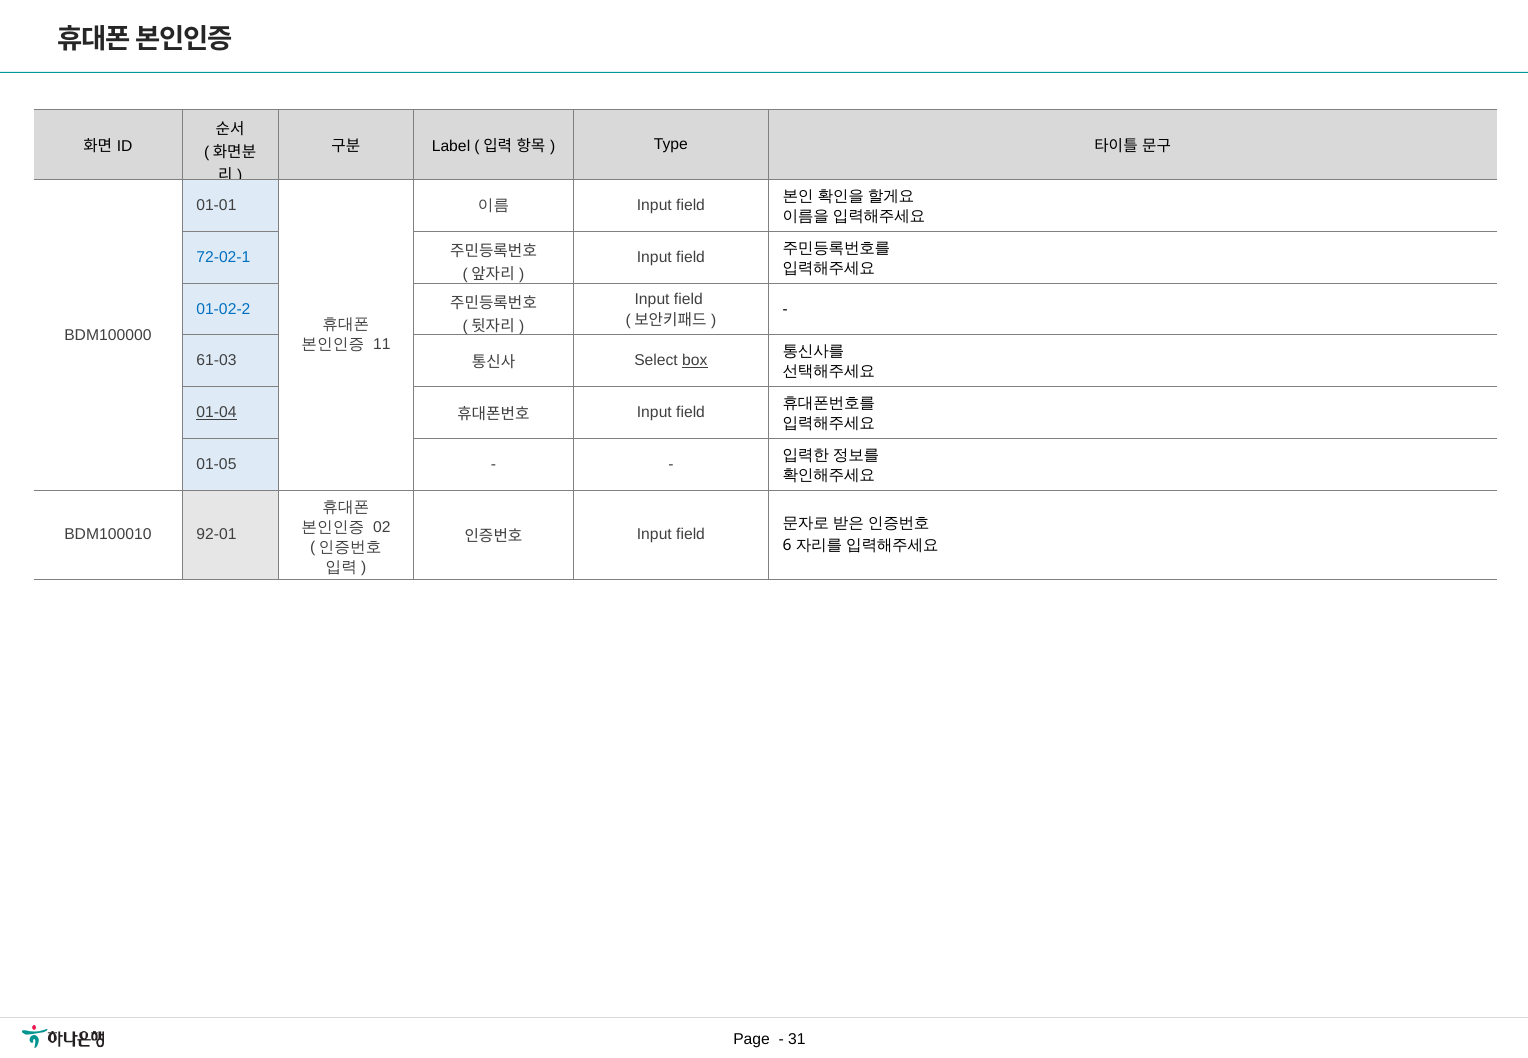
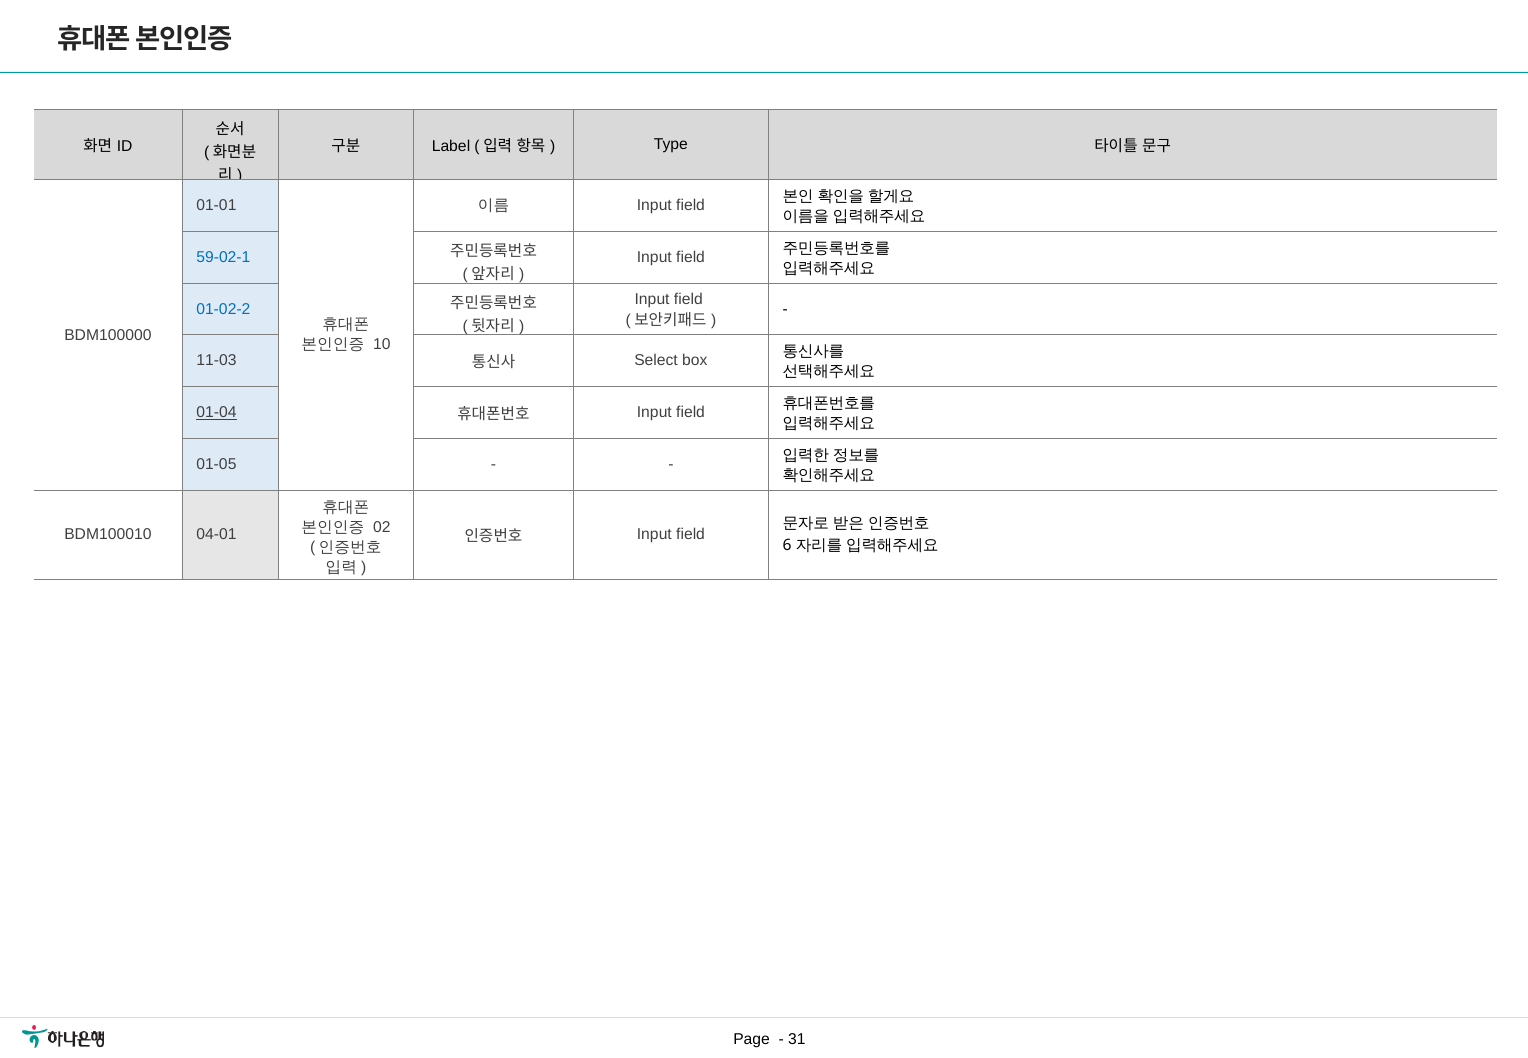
72-02-1: 72-02-1 -> 59-02-1 (223, 257)
11: 11 -> 10 (382, 345)
61-03: 61-03 -> 11-03 (216, 361)
box underline: present -> none (695, 361)
92-01: 92-01 -> 04-01 (216, 535)
